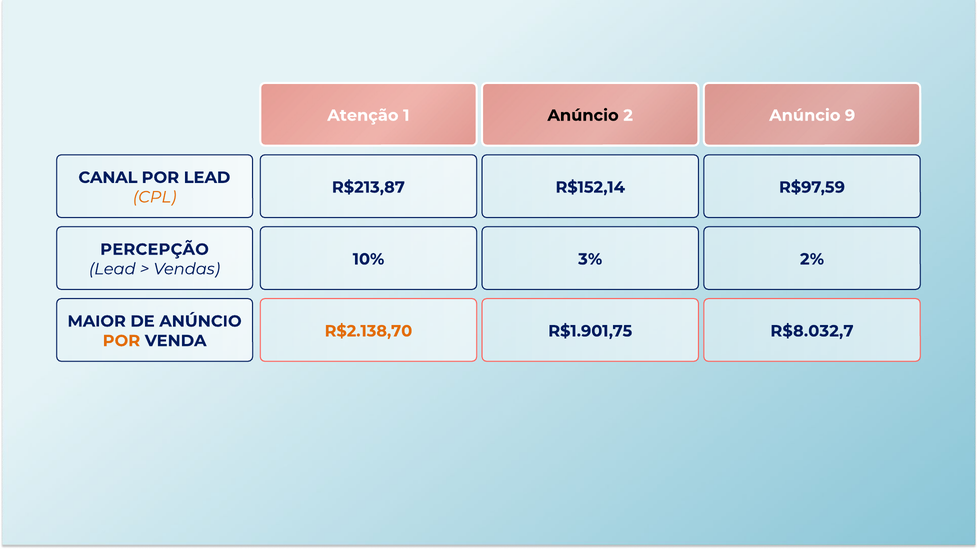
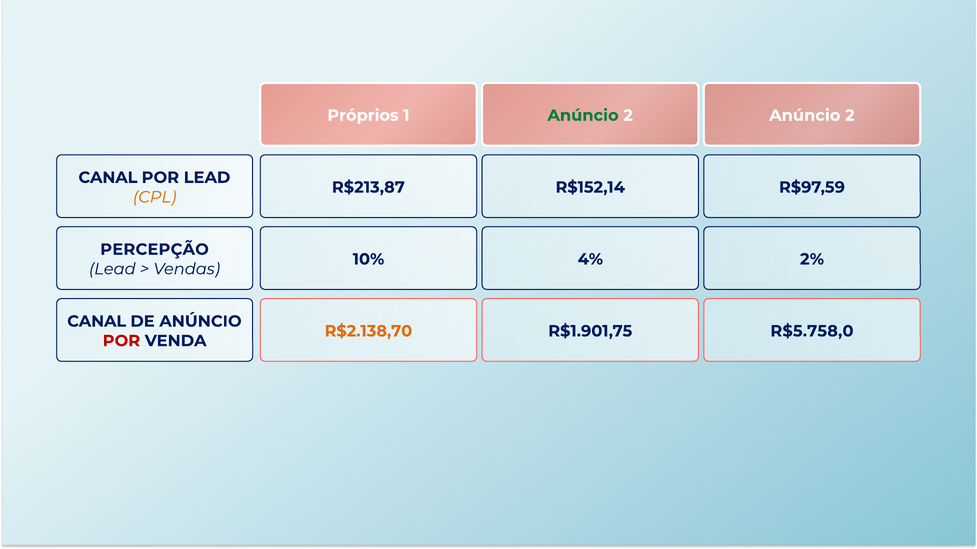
Atenção: Atenção -> Próprios (363, 116)
Anúncio colour: black -> green (583, 116)
9: 9 -> 2 (850, 116)
3%: 3% -> 4% (590, 259)
MAIOR: MAIOR -> CANAL (97, 322)
R$8.032,7: R$8.032,7 -> R$5.758,0 (812, 331)
POR colour: orange -> red (121, 341)
